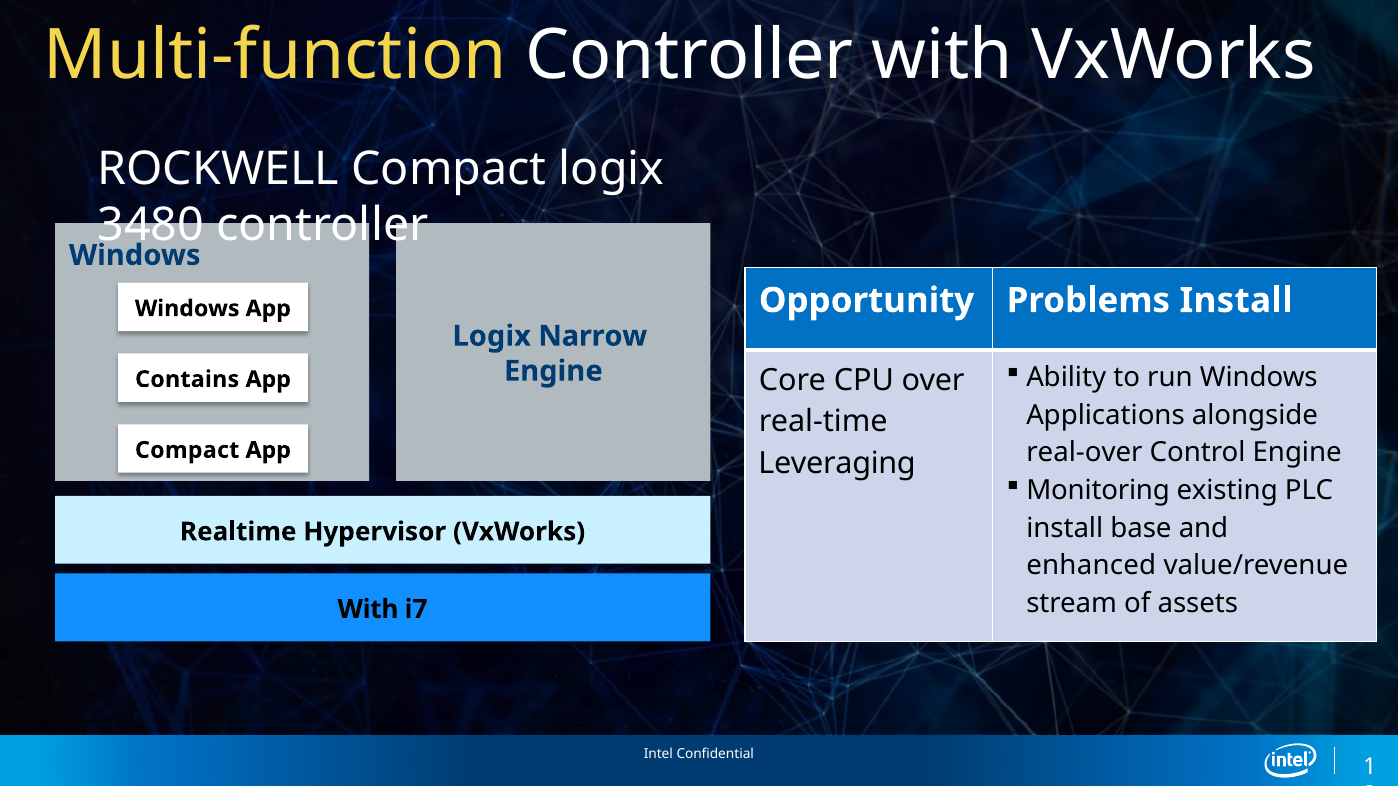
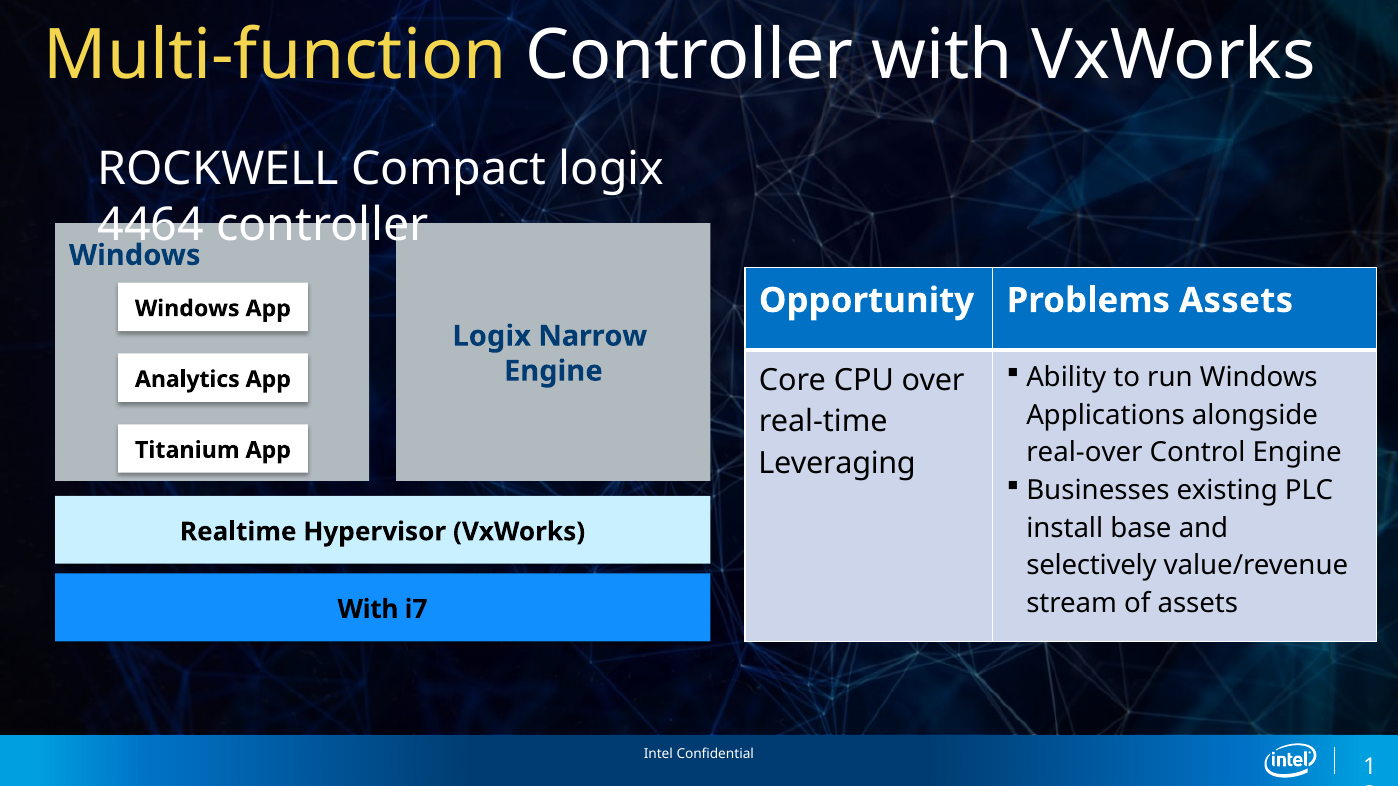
3480: 3480 -> 4464 (151, 225)
Problems Install: Install -> Assets (1236, 301)
Contains: Contains -> Analytics (187, 379)
Compact: Compact -> Titanium (187, 450)
Monitoring: Monitoring -> Businesses (1098, 491)
enhanced: enhanced -> selectively (1091, 566)
